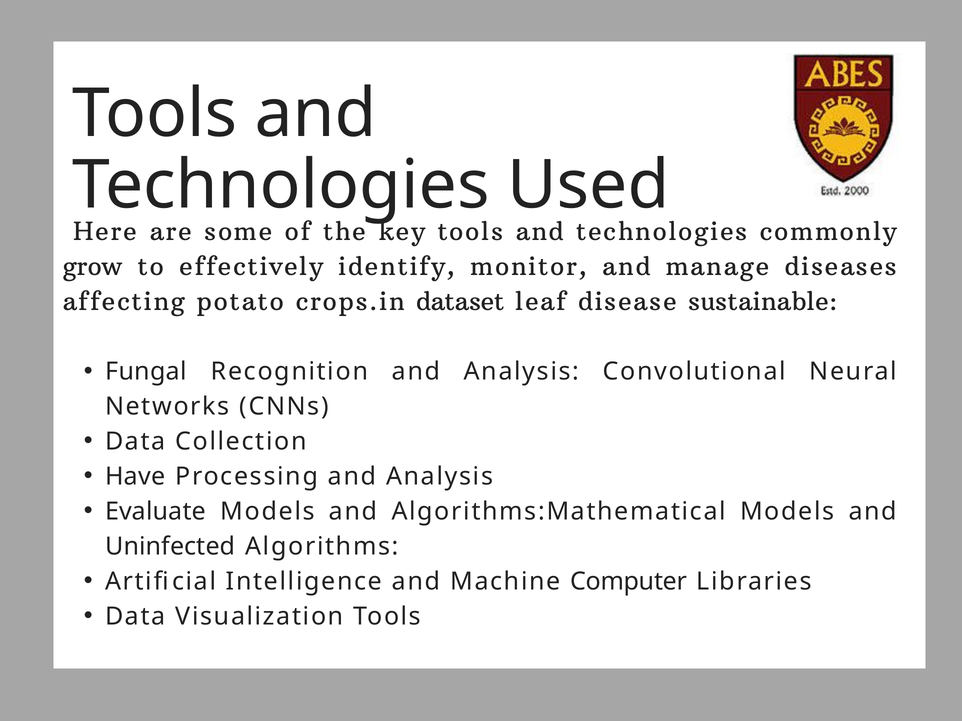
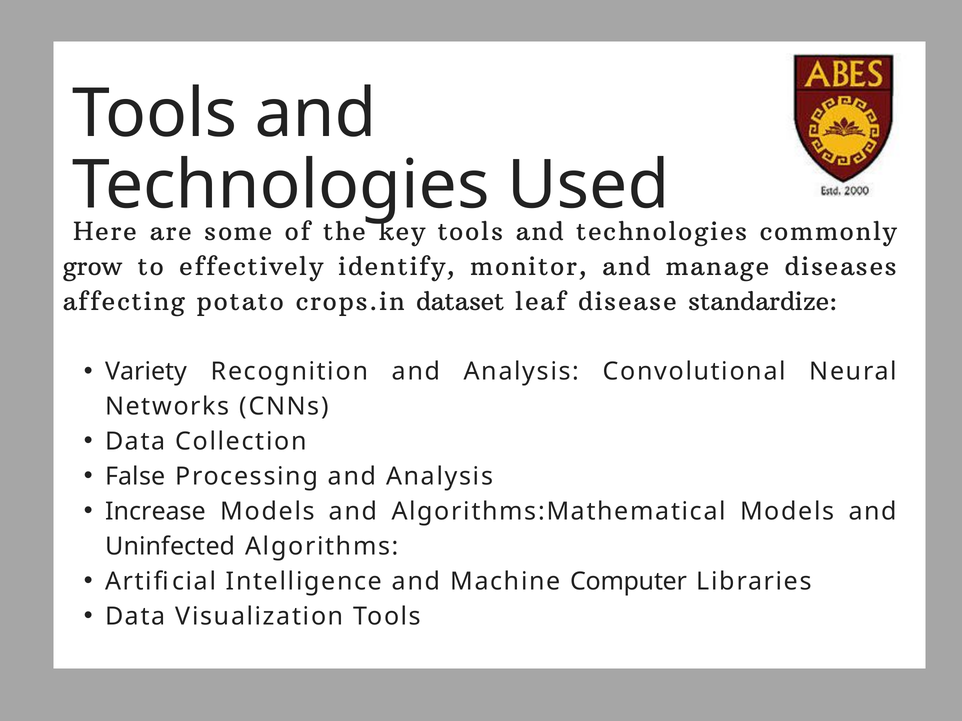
sustainable: sustainable -> standardize (763, 302)
Fungal: Fungal -> Variety (146, 372)
Have: Have -> False (135, 477)
Evaluate: Evaluate -> Increase (156, 512)
